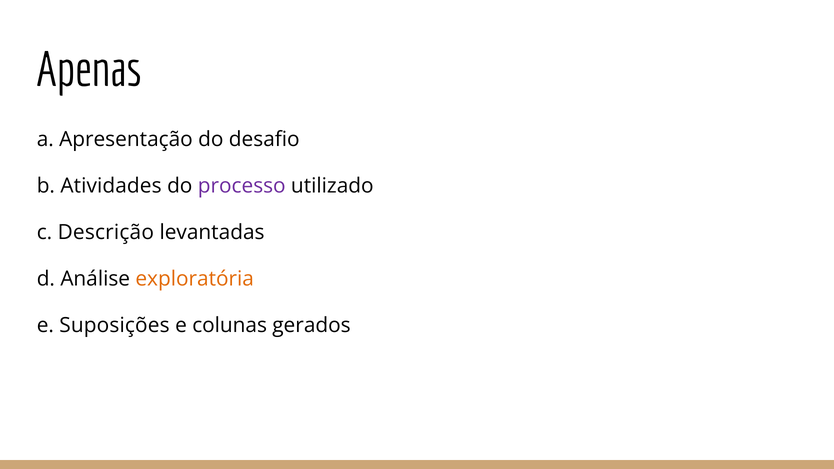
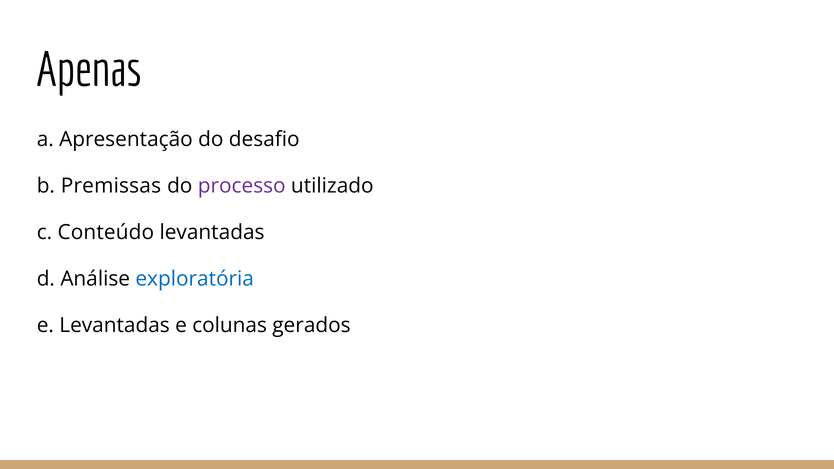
Atividades: Atividades -> Premissas (111, 186)
Descrição: Descrição -> Conteúdo (106, 233)
exploratória colour: orange -> blue (195, 279)
e Suposições: Suposições -> Levantadas (115, 326)
